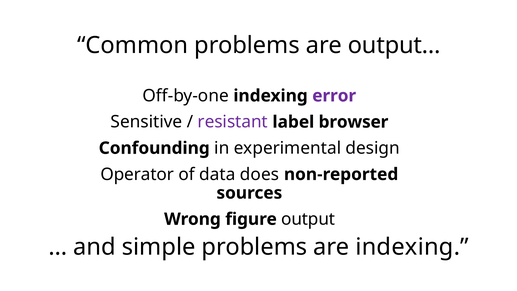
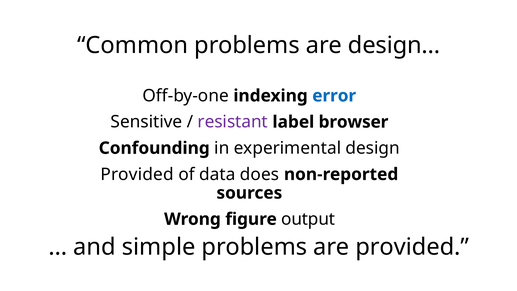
output…: output… -> design… (394, 45)
error colour: purple -> blue (334, 96)
Operator: Operator -> Provided (137, 174)
are indexing: indexing -> provided (412, 247)
